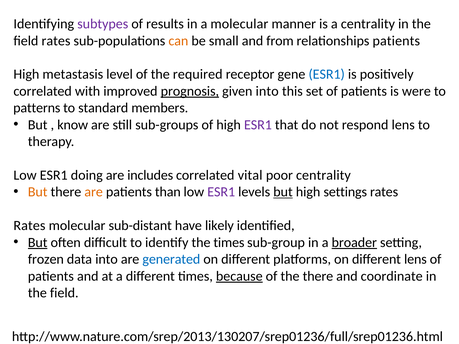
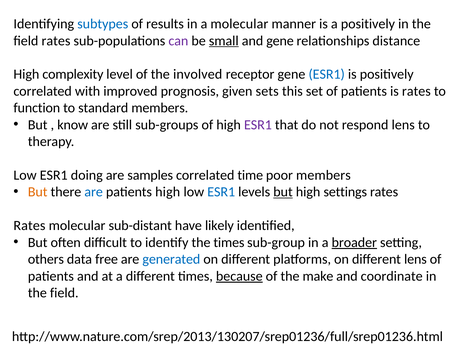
subtypes colour: purple -> blue (103, 24)
a centrality: centrality -> positively (368, 24)
can colour: orange -> purple (178, 41)
small underline: none -> present (224, 41)
and from: from -> gene (280, 41)
relationships patients: patients -> distance (396, 41)
metastasis: metastasis -> complexity (73, 74)
required: required -> involved (198, 74)
prognosis underline: present -> none (190, 91)
given into: into -> sets (267, 91)
is were: were -> rates (416, 91)
patterns: patterns -> function (37, 108)
includes: includes -> samples (150, 175)
vital: vital -> time (250, 175)
poor centrality: centrality -> members (323, 175)
are colour: orange -> blue (94, 192)
patients than: than -> high (168, 192)
ESR1 colour: purple -> blue (221, 192)
But underline: present -> none (38, 243)
frozen: frozen -> others (46, 259)
data into: into -> free (107, 259)
the there: there -> make (318, 276)
